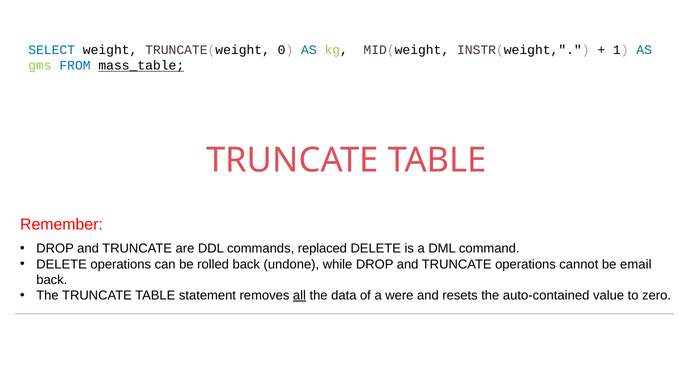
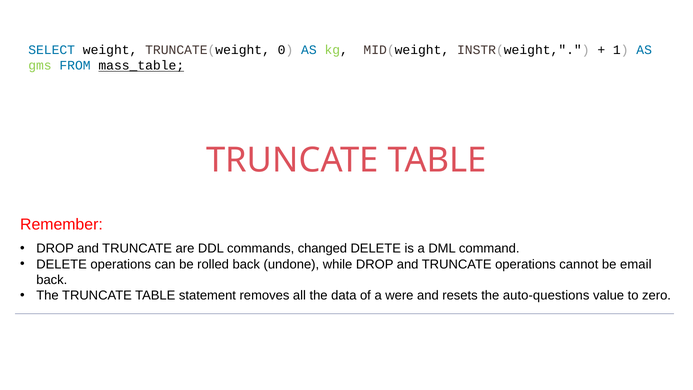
replaced: replaced -> changed (322, 249)
all underline: present -> none (299, 295)
auto-contained: auto-contained -> auto-questions (546, 295)
